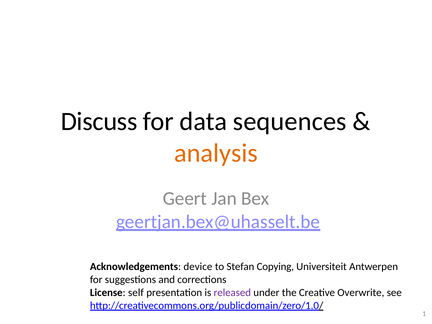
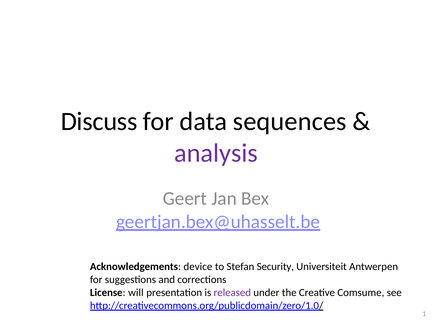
analysis colour: orange -> purple (216, 153)
Copying: Copying -> Security (275, 267)
self: self -> will (136, 293)
Overwrite: Overwrite -> Comsume (361, 293)
